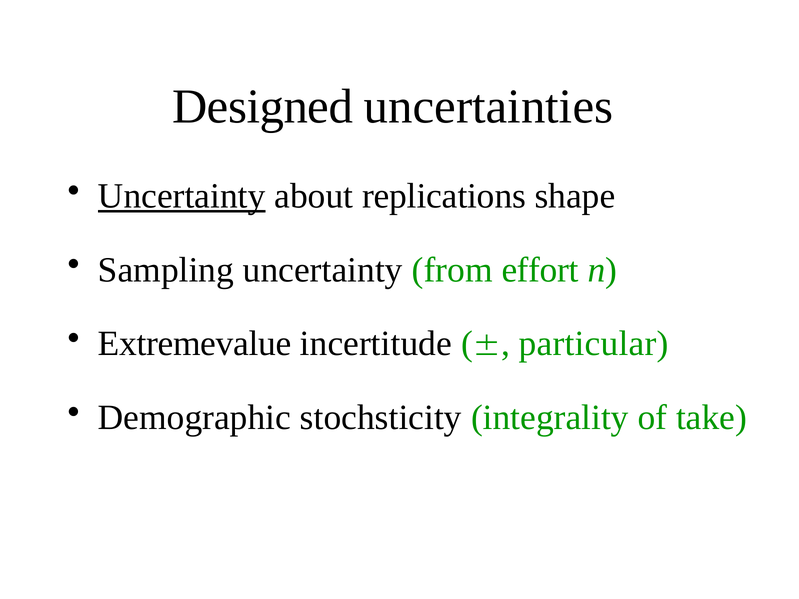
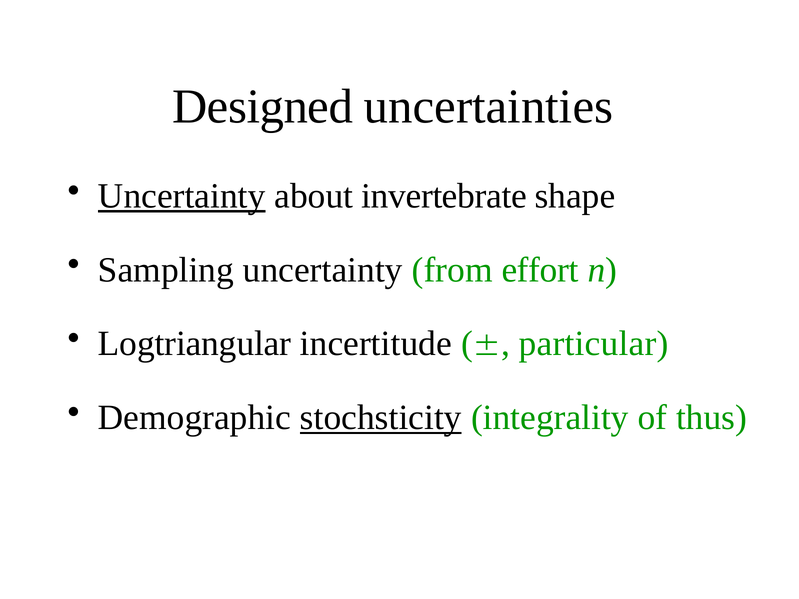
replications: replications -> invertebrate (444, 196)
Extremevalue: Extremevalue -> Logtriangular (195, 344)
stochsticity underline: none -> present (381, 418)
take: take -> thus (712, 418)
